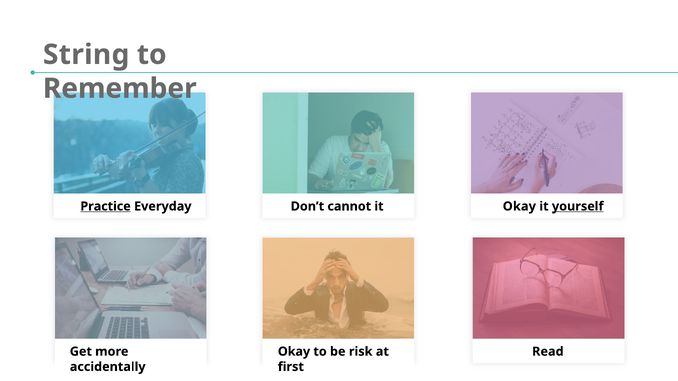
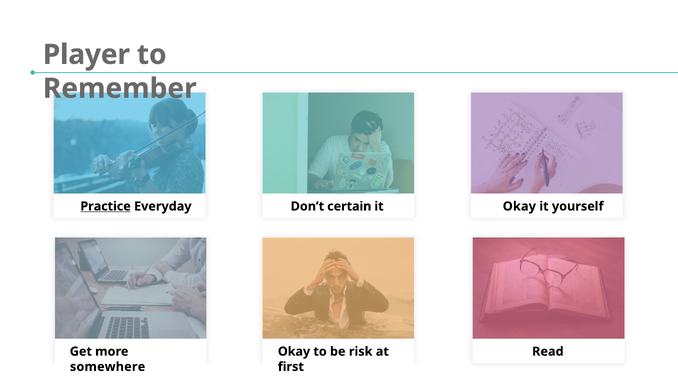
String: String -> Player (86, 55)
cannot: cannot -> certain (349, 207)
yourself underline: present -> none (578, 207)
accidentally: accidentally -> somewhere (108, 367)
